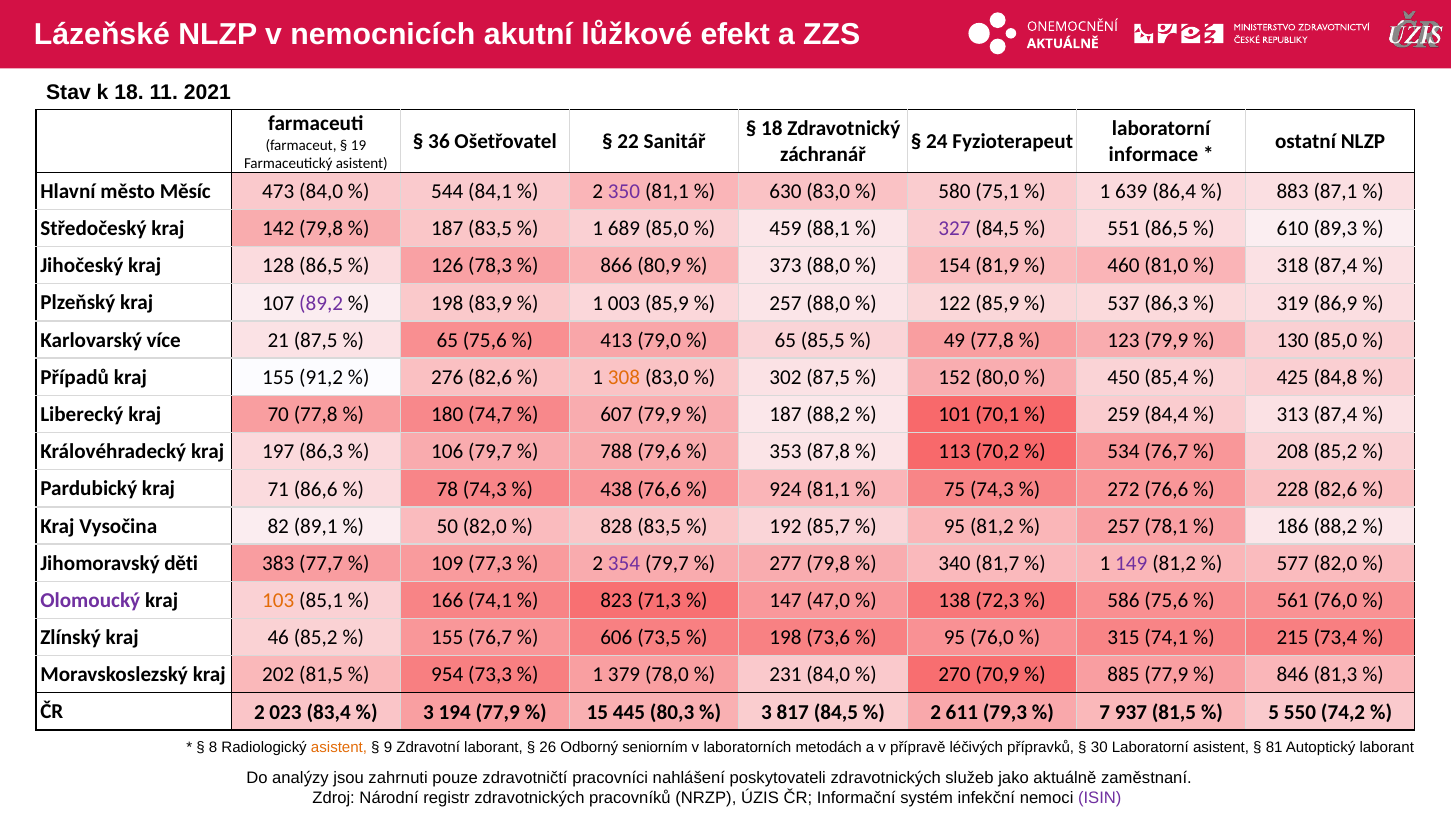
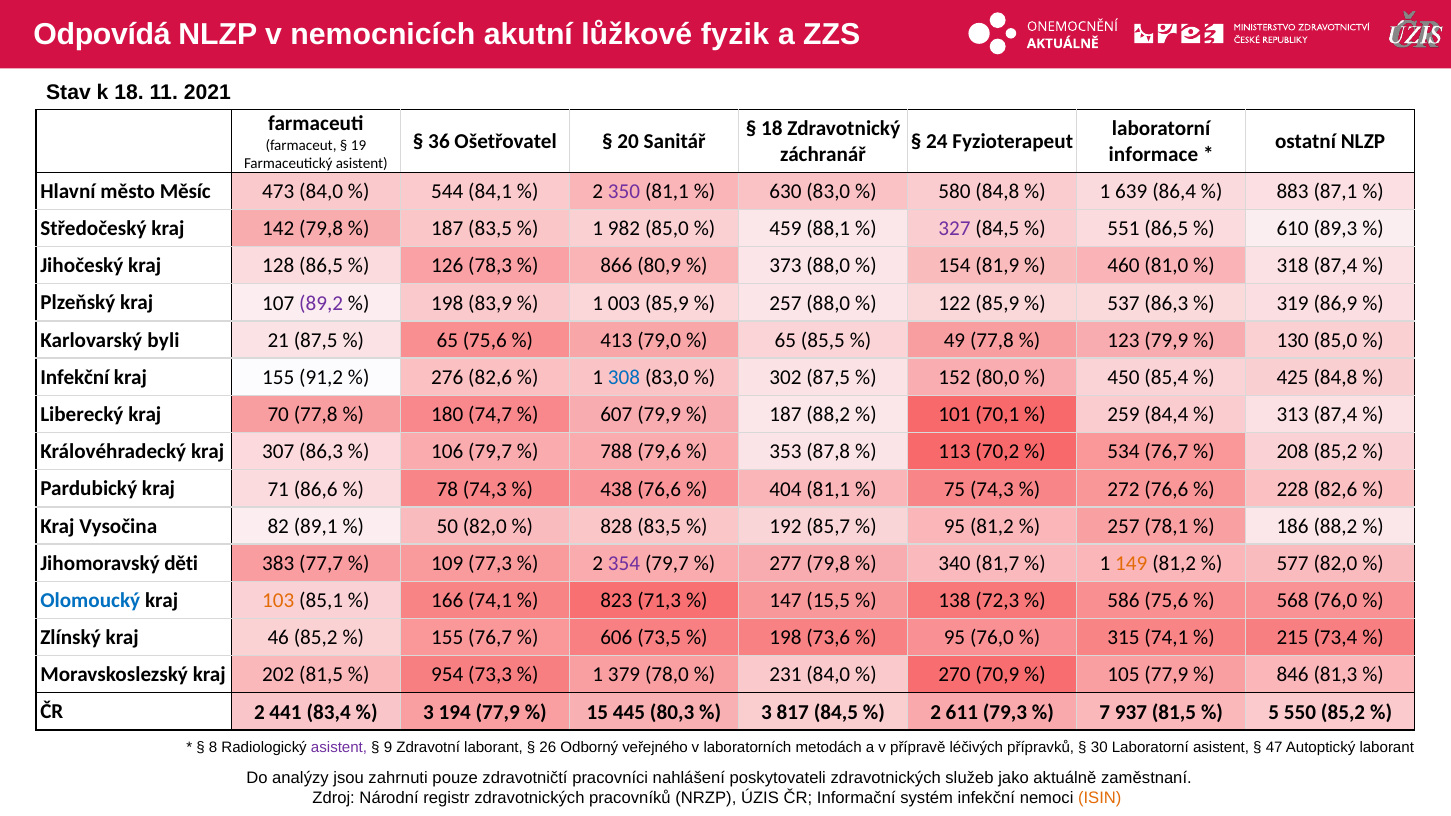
Lázeňské: Lázeňské -> Odpovídá (102, 34)
efekt: efekt -> fyzik (735, 34)
22: 22 -> 20 (628, 142)
580 75,1: 75,1 -> 84,8 (997, 192)
689: 689 -> 982 (624, 229)
více: více -> byli (163, 340)
Případů: Případů -> Infekční (75, 377)
308 colour: orange -> blue (624, 378)
197: 197 -> 307 (278, 452)
924: 924 -> 404 (785, 489)
149 colour: purple -> orange (1131, 564)
Olomoucký colour: purple -> blue (90, 601)
47,0: 47,0 -> 15,5 (828, 601)
561: 561 -> 568 (1293, 601)
885: 885 -> 105 (1124, 675)
023: 023 -> 441 (286, 712)
550 74,2: 74,2 -> 85,2 (1343, 712)
asistent colour: orange -> purple (339, 747)
seniorním: seniorním -> veřejného (655, 747)
81: 81 -> 47 (1274, 747)
ISIN colour: purple -> orange (1100, 798)
